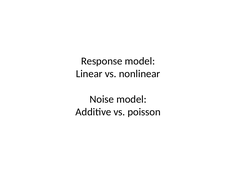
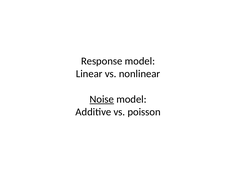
Noise underline: none -> present (102, 99)
